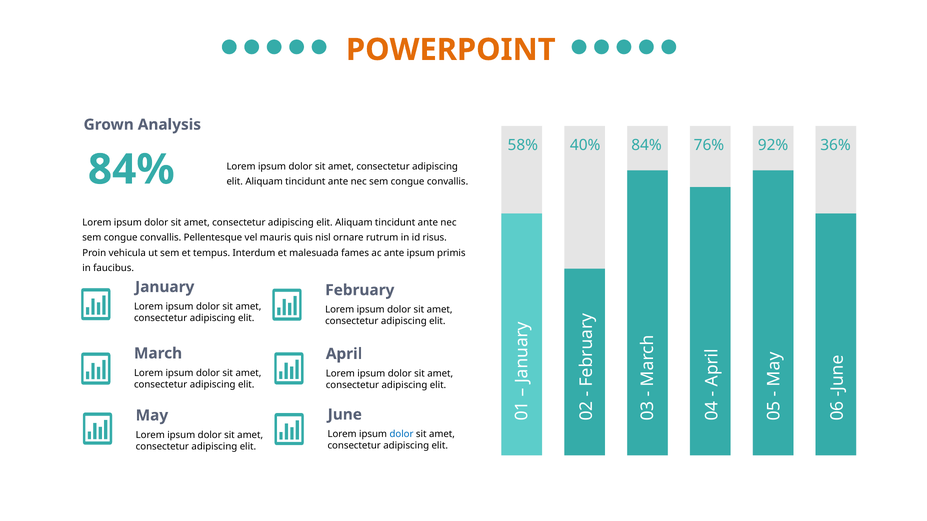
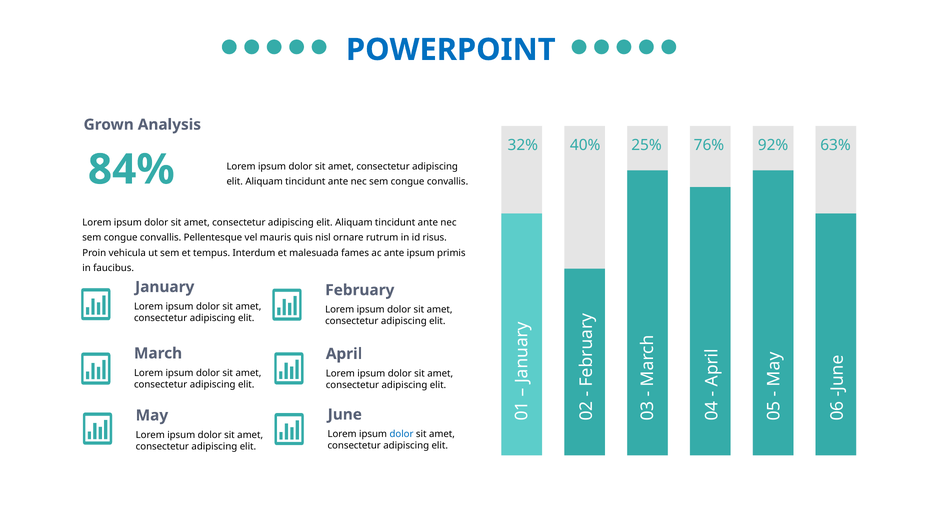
POWERPOINT colour: orange -> blue (451, 50)
58%: 58% -> 32% (523, 145)
84%: 84% -> 25% (646, 145)
36%: 36% -> 63% (835, 145)
